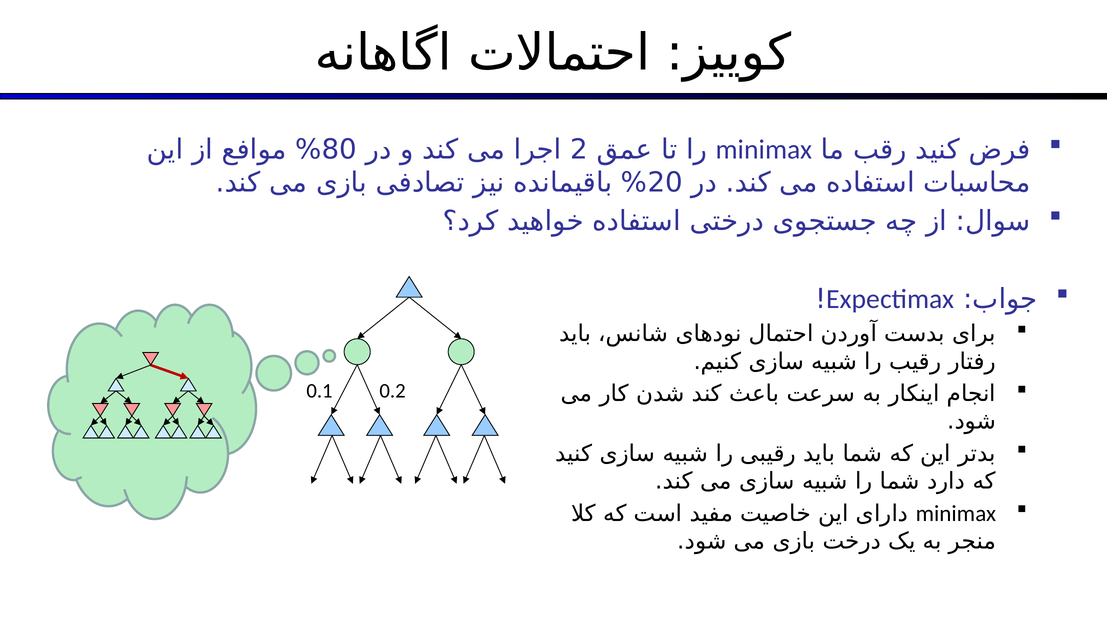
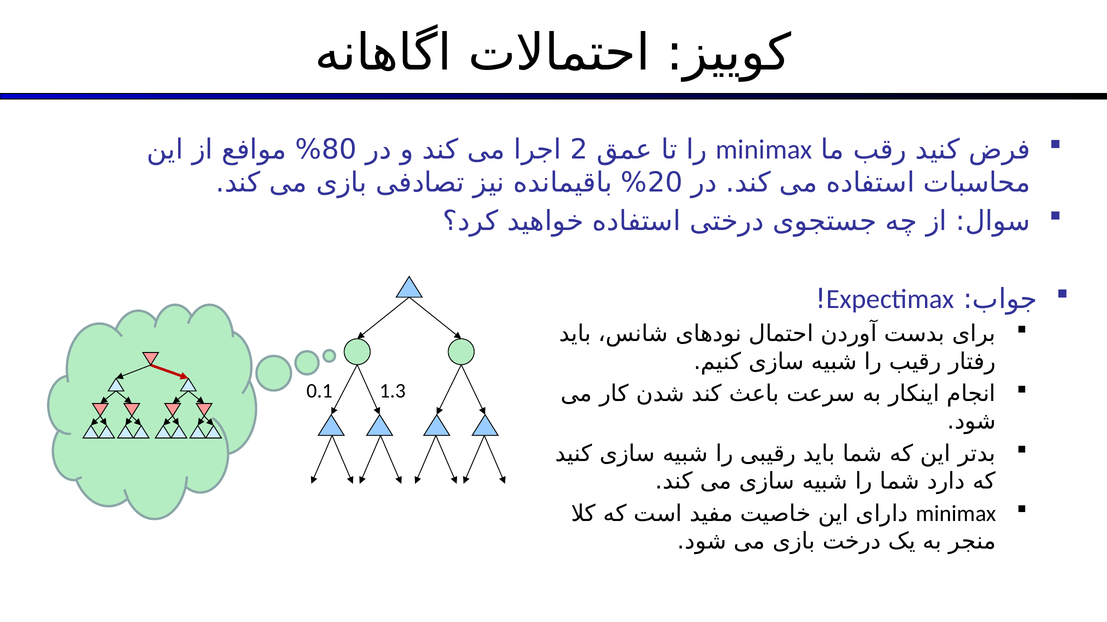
0.2: 0.2 -> 1.3 (393, 392)
